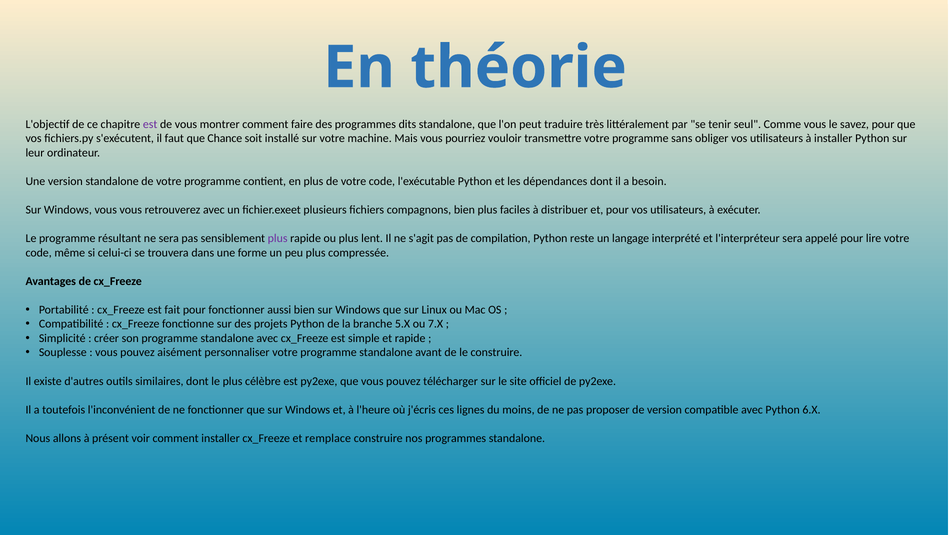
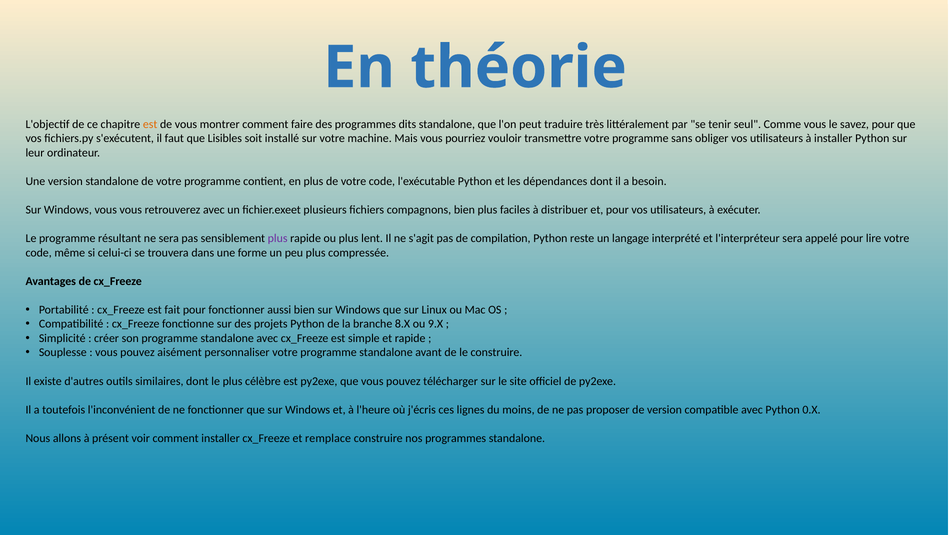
est colour: purple -> orange (150, 124)
Chance: Chance -> Lisibles (225, 138)
5.X: 5.X -> 8.X (403, 324)
7.X: 7.X -> 9.X (436, 324)
6.X: 6.X -> 0.X (812, 409)
